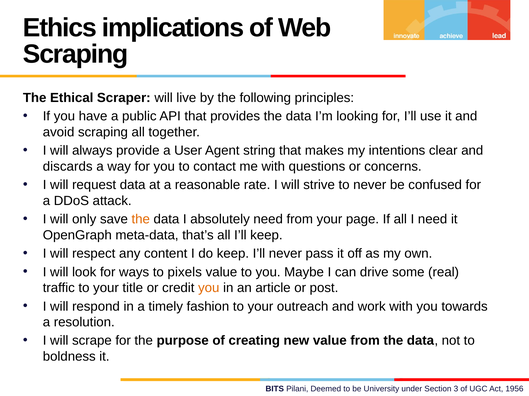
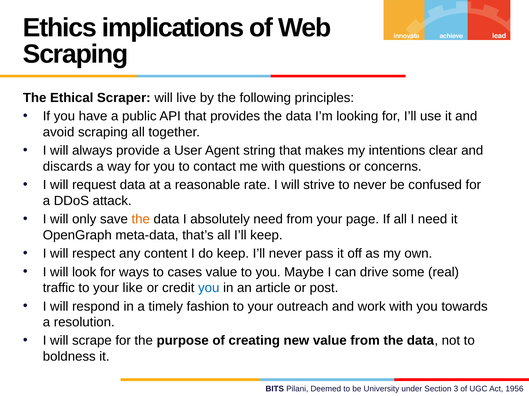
pixels: pixels -> cases (185, 273)
title: title -> like (133, 288)
you colour: orange -> blue (209, 288)
